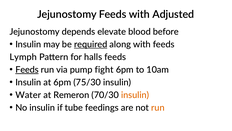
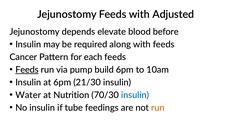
required underline: present -> none (91, 44)
Lymph: Lymph -> Cancer (23, 57)
halls: halls -> each (93, 57)
fight: fight -> build (104, 69)
75/30: 75/30 -> 21/30 (87, 82)
Remeron: Remeron -> Nutrition (71, 95)
insulin colour: orange -> blue (135, 95)
